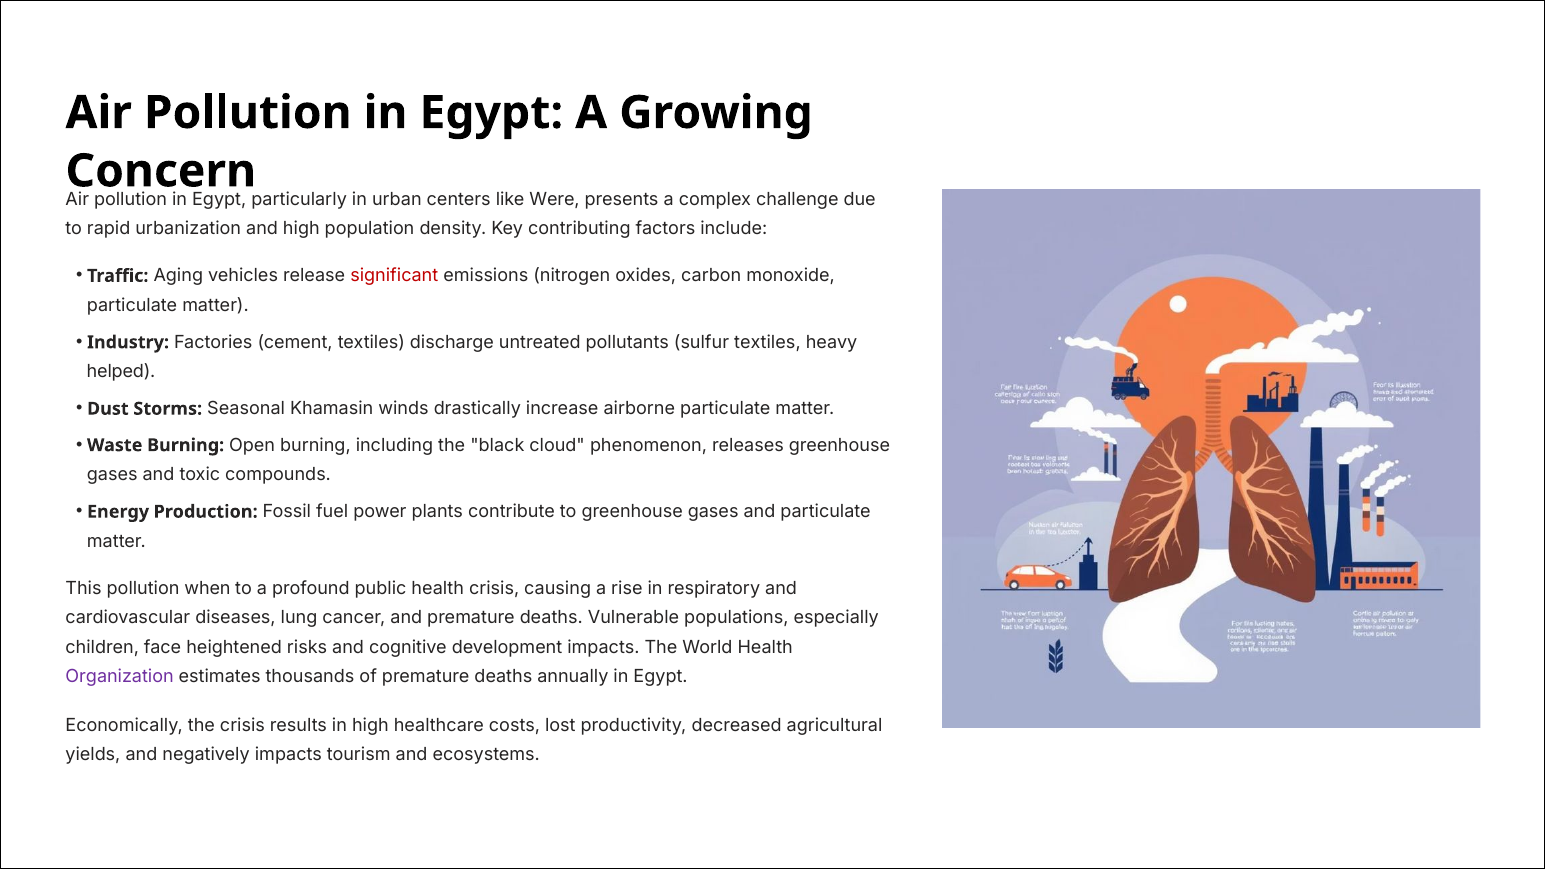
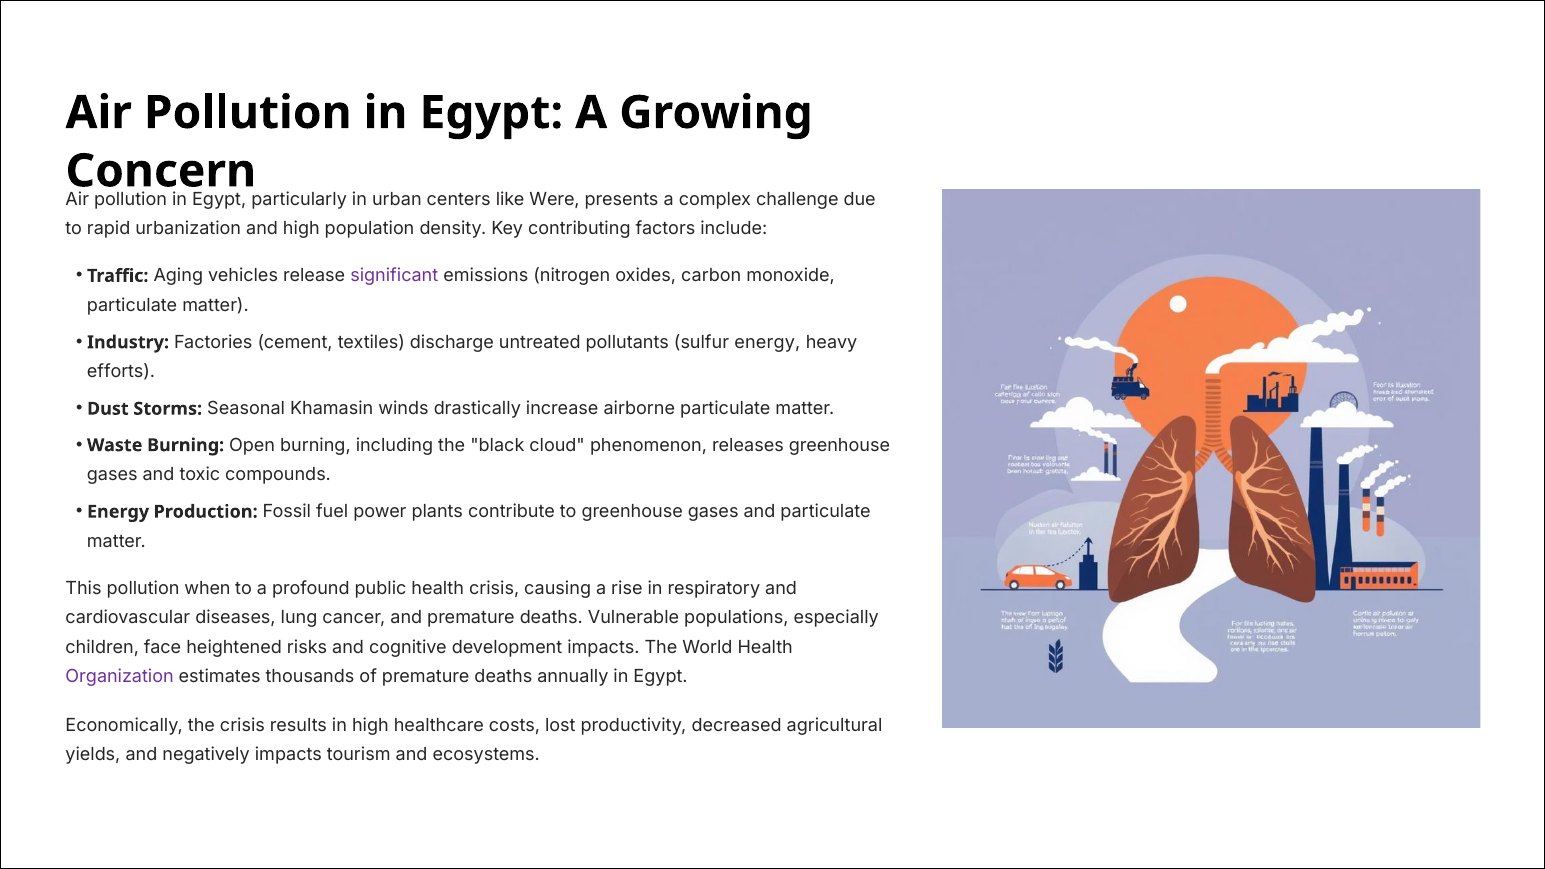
significant colour: red -> purple (394, 276)
sulfur textiles: textiles -> energy (767, 342)
helped: helped -> efforts (121, 372)
